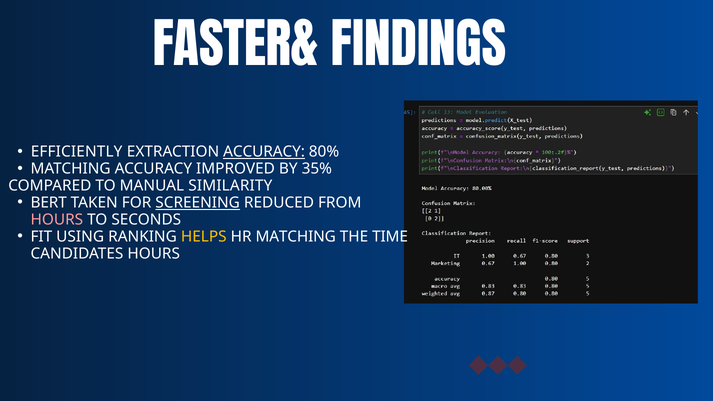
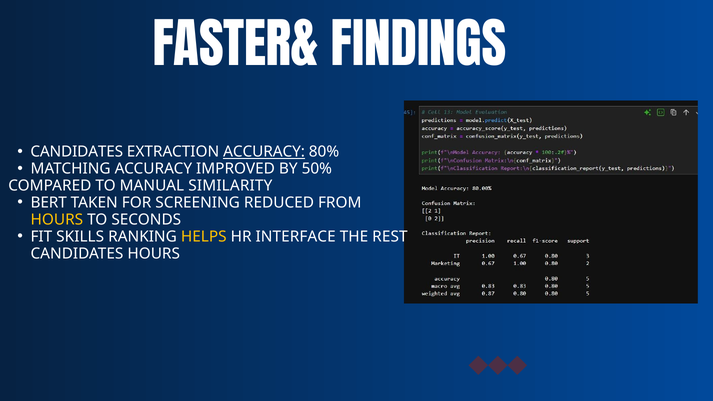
EFFICIENTLY: EFFICIENTLY -> CANDIDATES (77, 152)
35%: 35% -> 50% (317, 169)
SCREENING underline: present -> none (198, 203)
HOURS colour: pink -> yellow (57, 220)
USING: USING -> SKILLS (80, 237)
HR MATCHING: MATCHING -> INTERFACE (296, 237)
TIME: TIME -> REST (390, 237)
